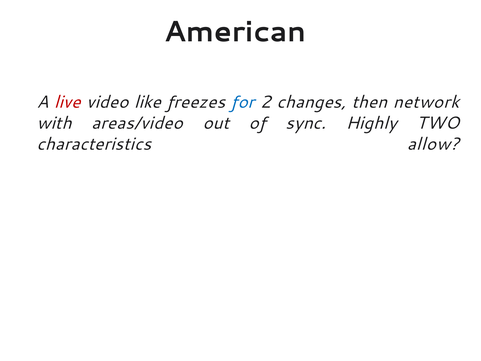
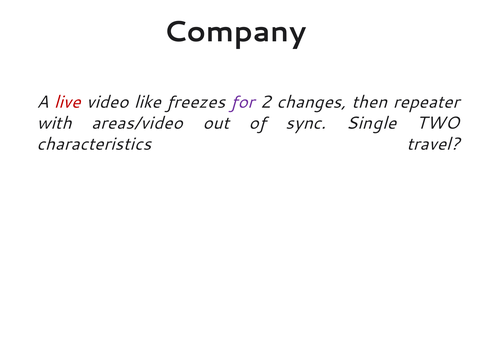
American: American -> Company (235, 32)
for colour: blue -> purple (243, 102)
network: network -> repeater (426, 102)
Highly: Highly -> Single (371, 123)
allow: allow -> travel (433, 144)
